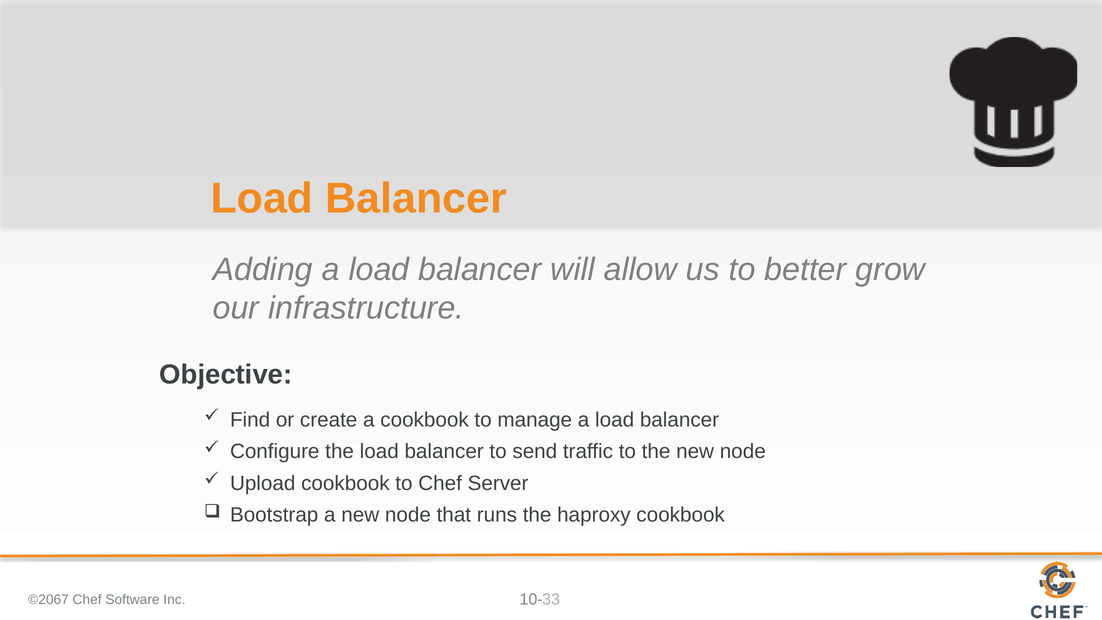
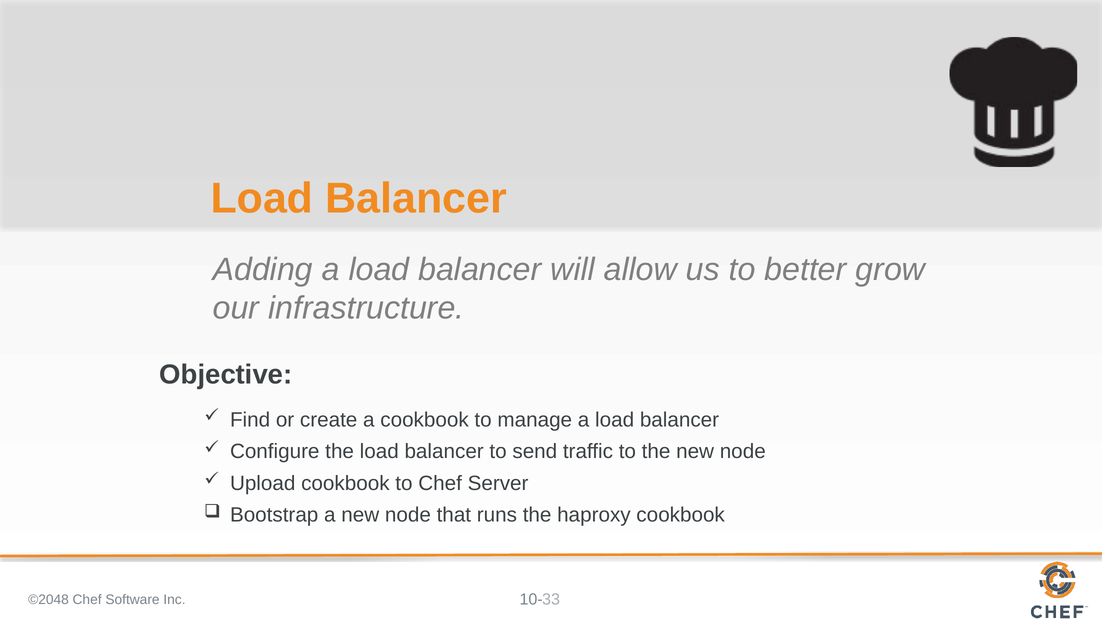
©2067: ©2067 -> ©2048 (48, 600)
